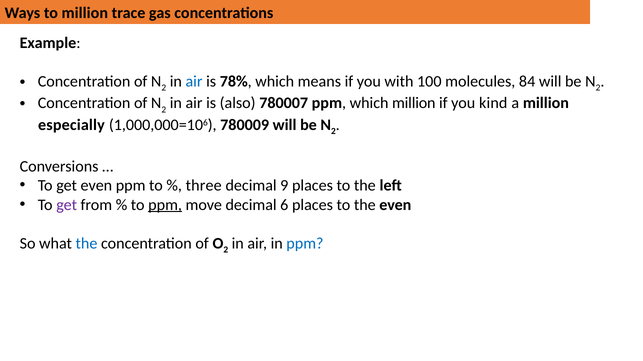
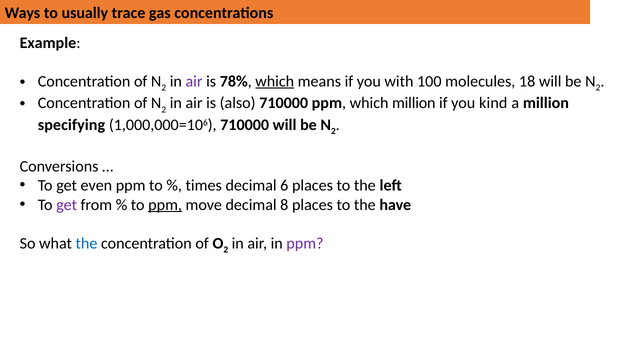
to million: million -> usually (85, 13)
air colour: blue -> purple (194, 81)
which underline: none -> present (275, 81)
84: 84 -> 18 (527, 81)
also 780007: 780007 -> 710000 (284, 103)
especially: especially -> specifying (71, 125)
1,000,000=106 780009: 780009 -> 710000 (245, 125)
three: three -> times (204, 186)
9: 9 -> 6 (284, 186)
6: 6 -> 8 (284, 205)
the even: even -> have (395, 205)
ppm colour: blue -> purple (305, 244)
